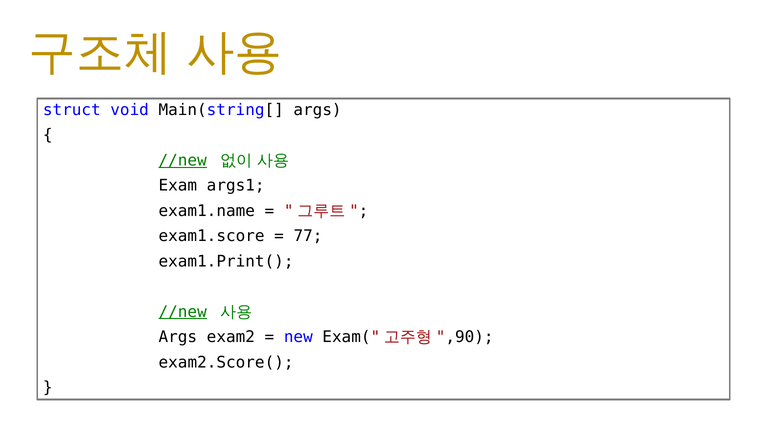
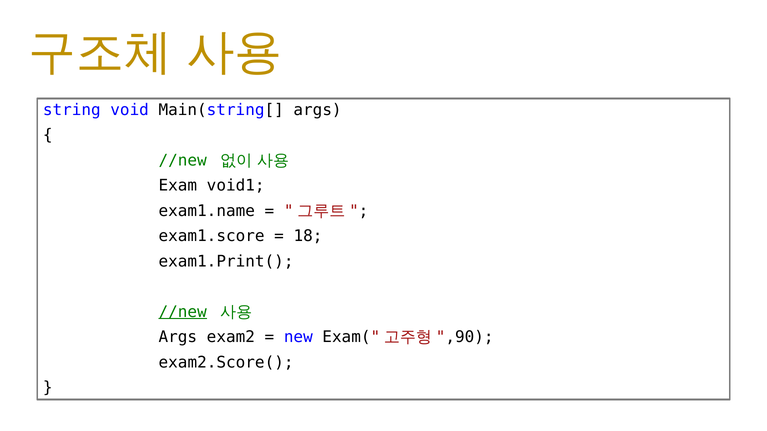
struct: struct -> string (72, 110)
//new underline: present -> none (183, 161)
args1: args1 -> void1 (236, 186)
77: 77 -> 18 (308, 236)
